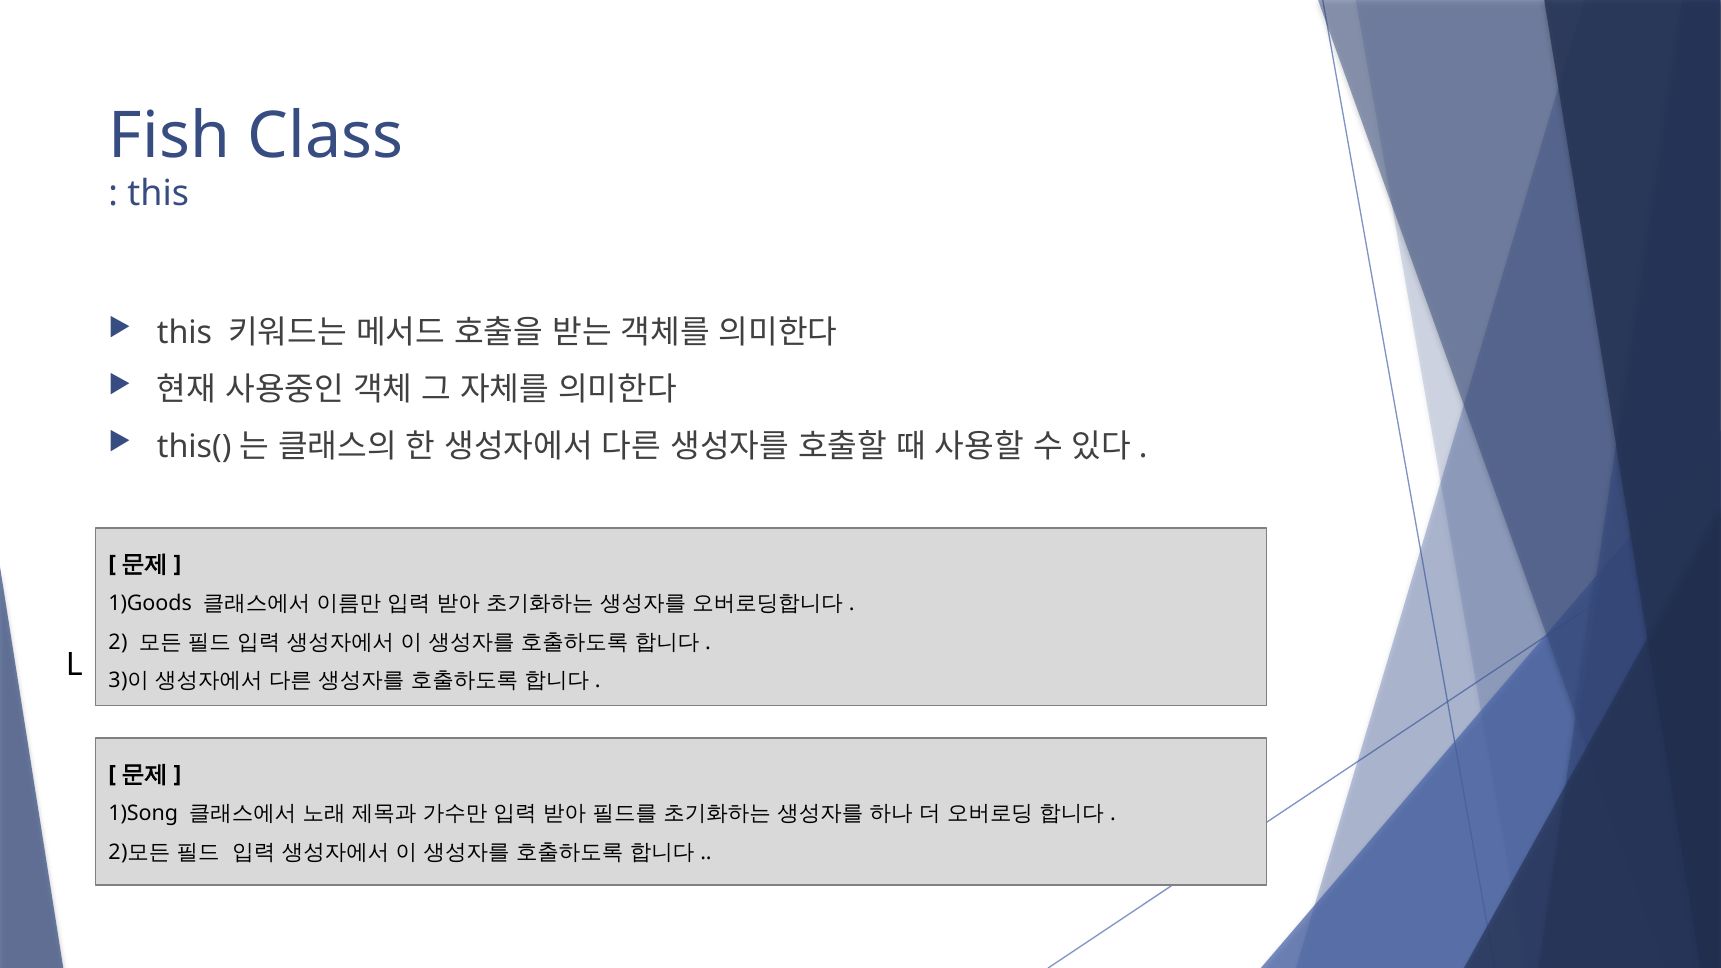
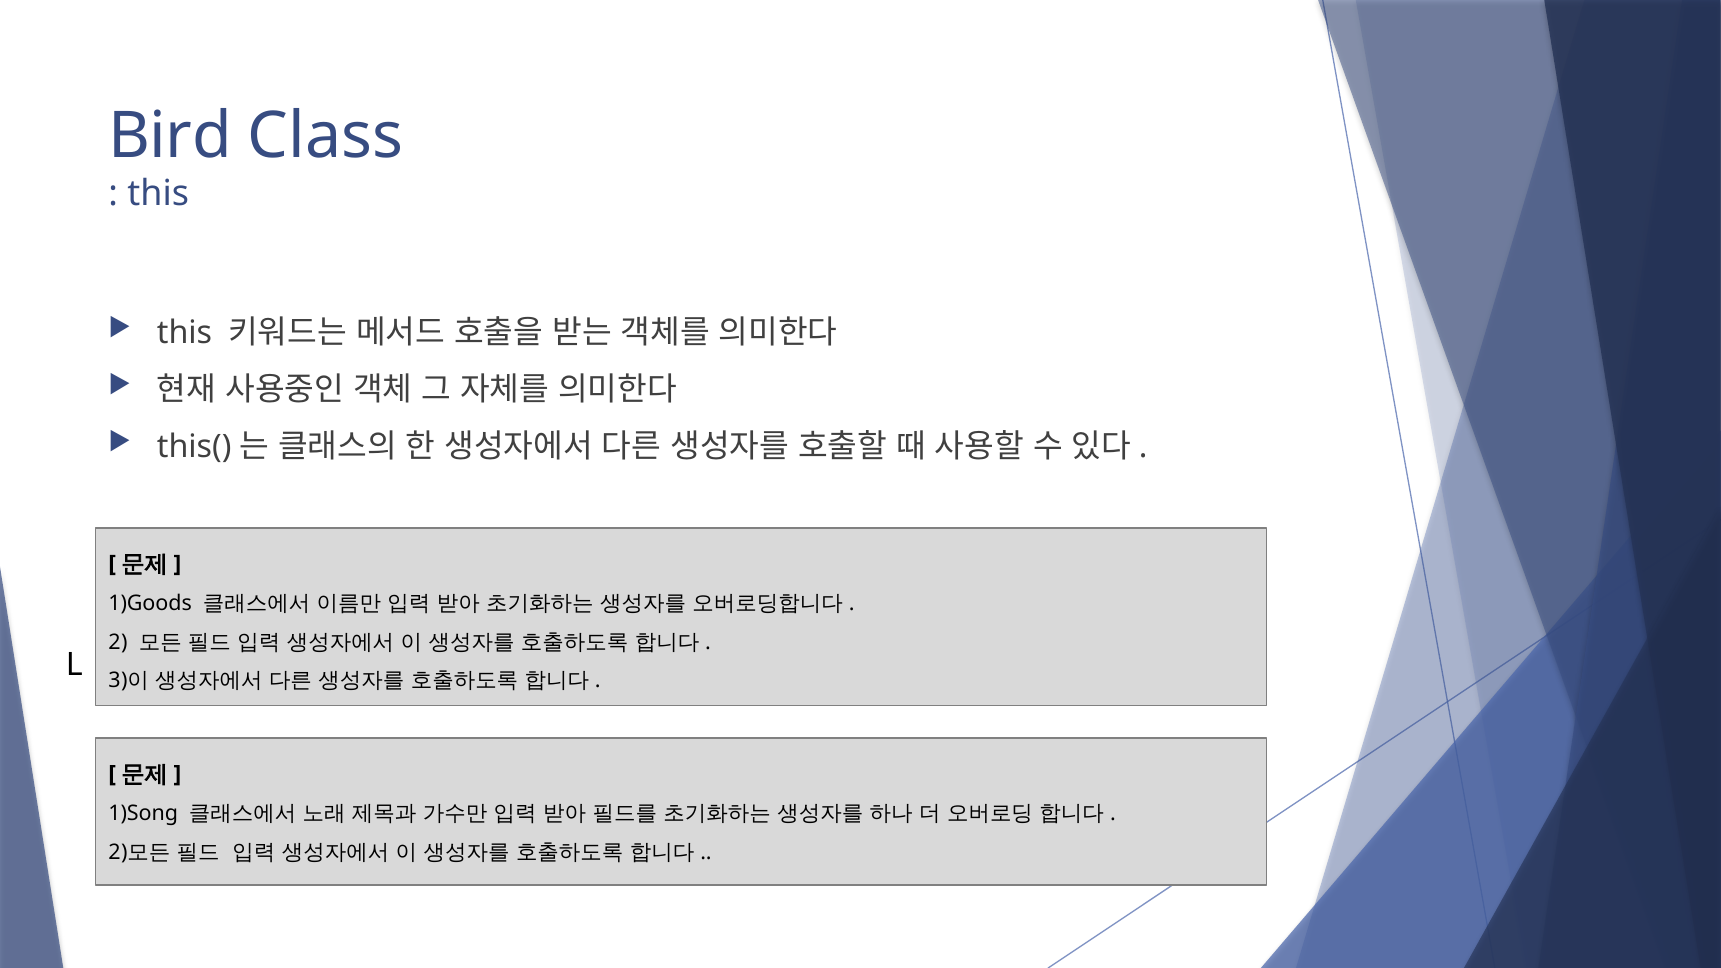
Fish: Fish -> Bird (170, 136)
